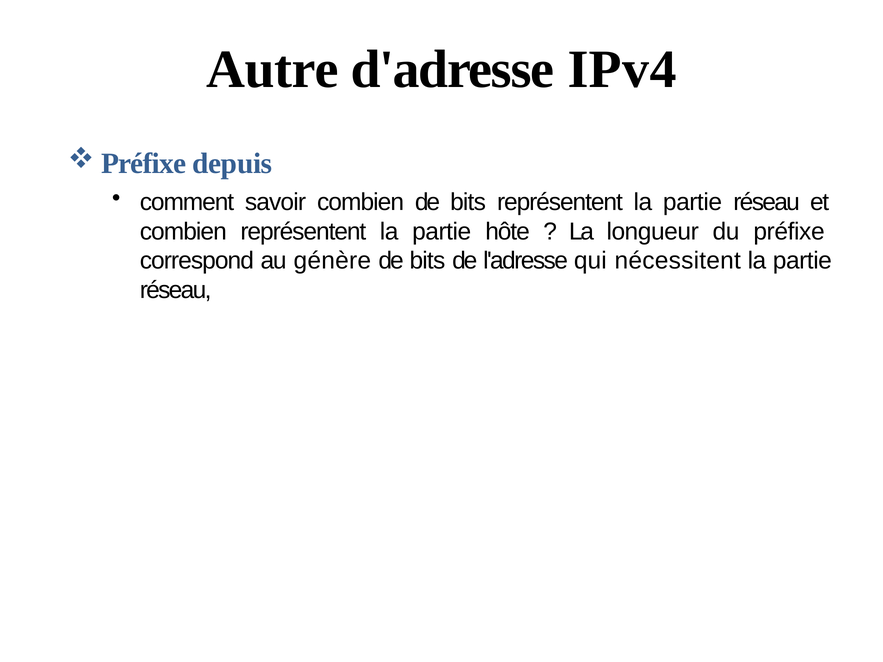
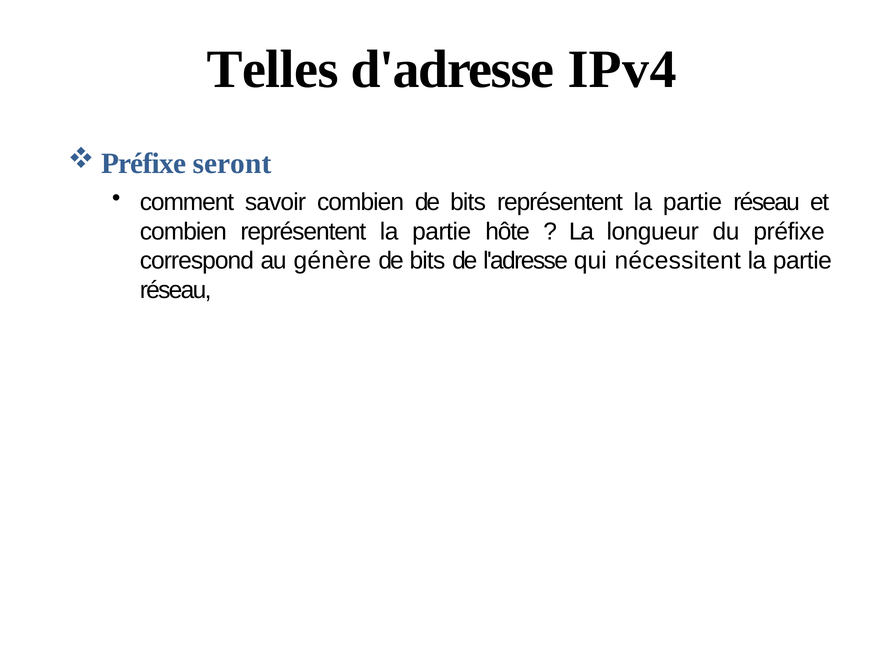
Autre: Autre -> Telles (273, 69)
depuis: depuis -> seront (232, 164)
